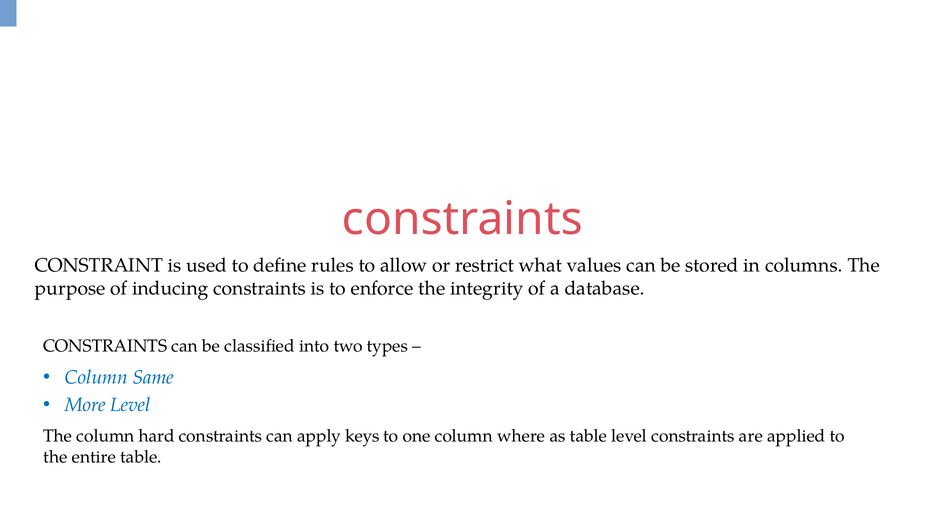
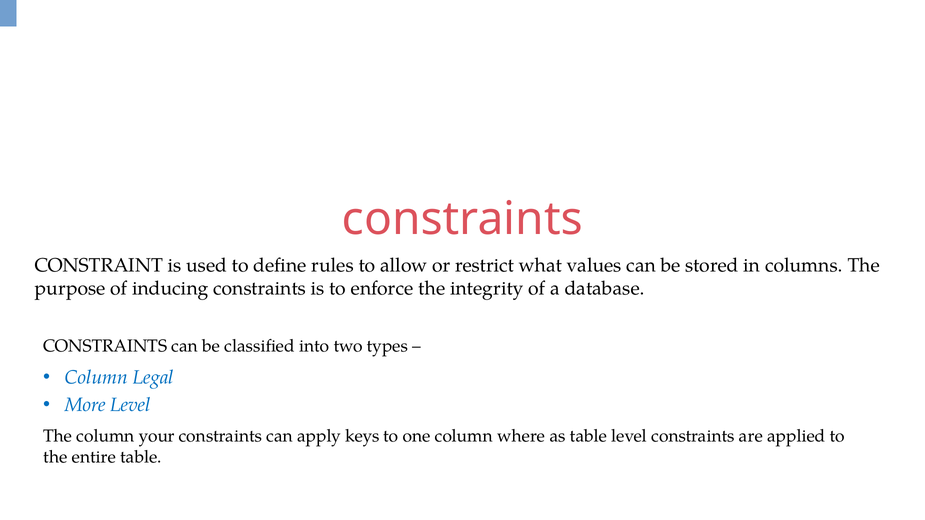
Same: Same -> Legal (153, 378)
hard: hard -> your (157, 436)
